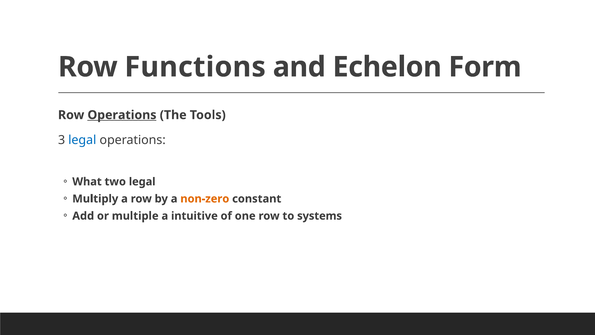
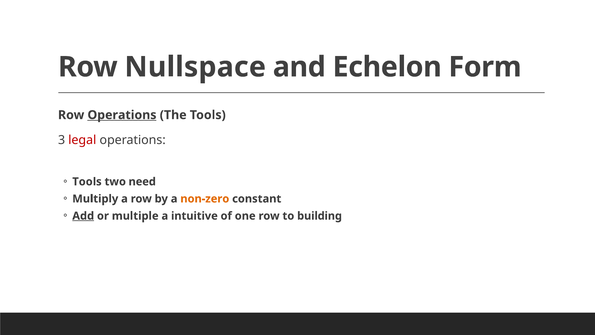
Functions: Functions -> Nullspace (195, 67)
legal colour: blue -> red (82, 140)
What: What -> Tools (87, 182)
two legal: legal -> need (142, 182)
Add underline: none -> present (83, 216)
systems: systems -> building (320, 216)
